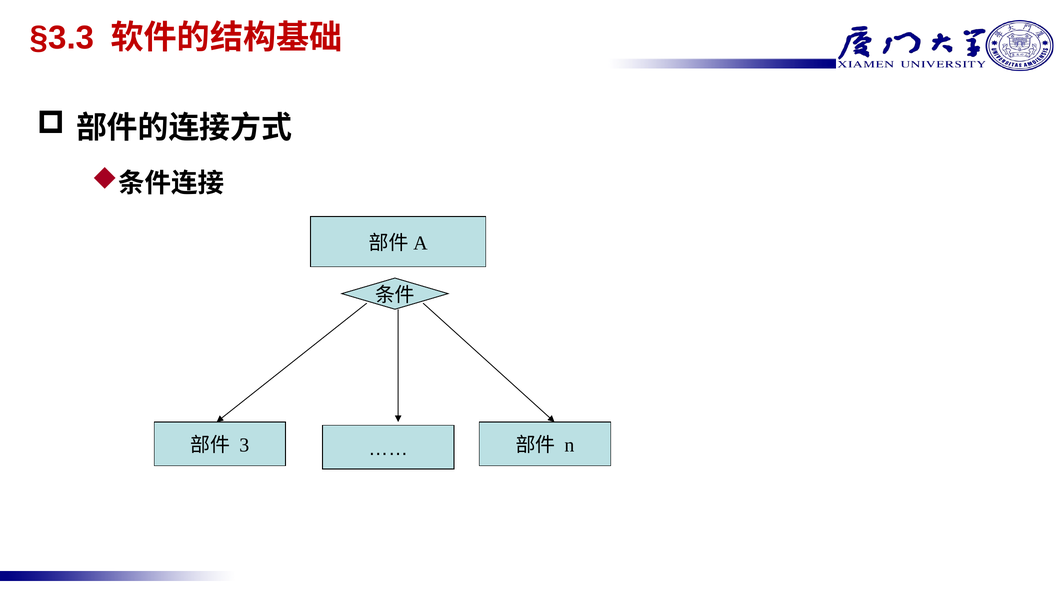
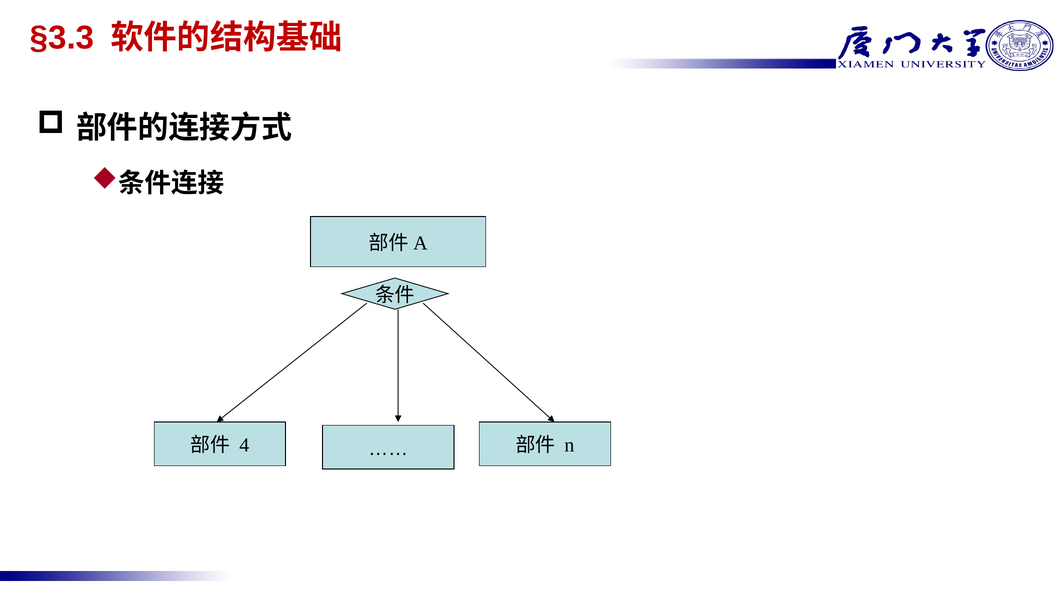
3: 3 -> 4 (244, 445)
